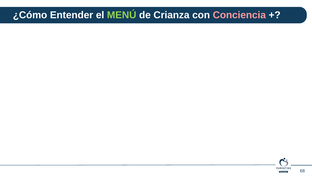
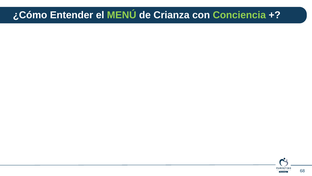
Conciencia colour: pink -> light green (239, 15)
